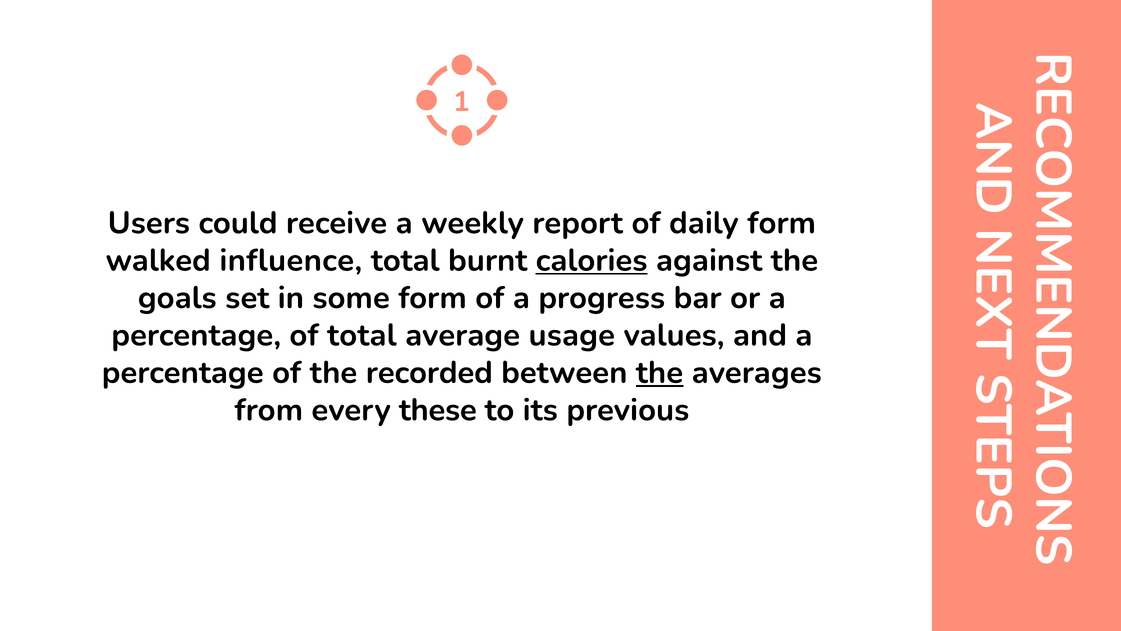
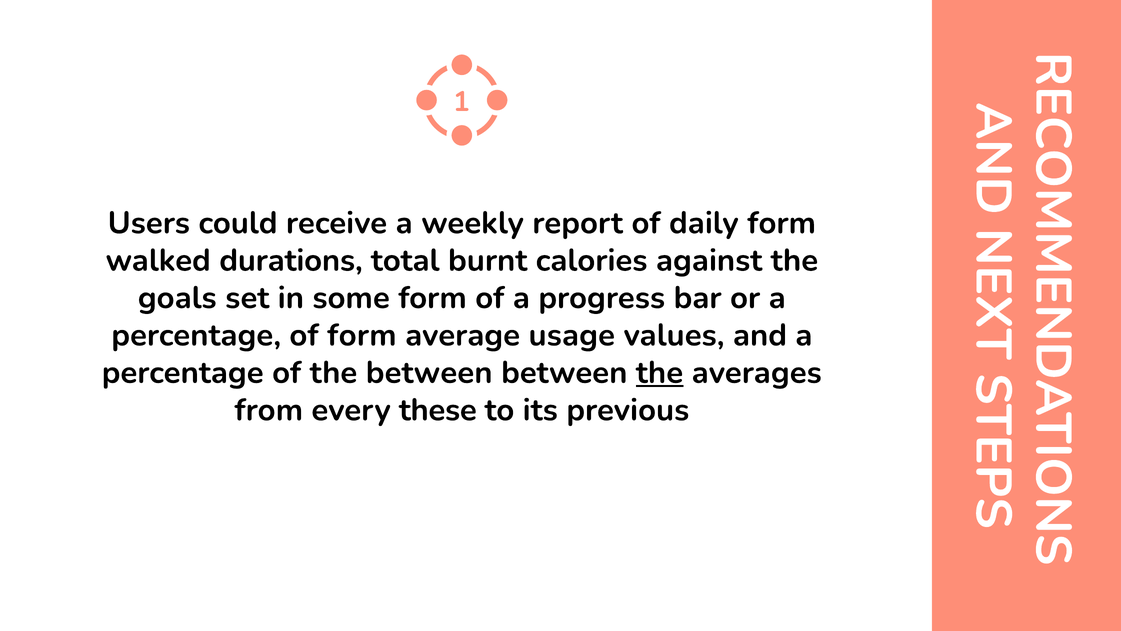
influence: influence -> durations (291, 260)
calories underline: present -> none (592, 260)
of total: total -> form (362, 335)
the recorded: recorded -> between (429, 372)
